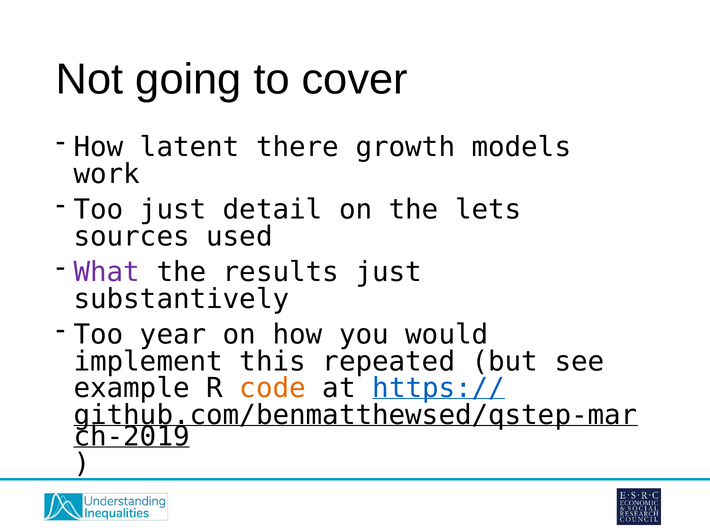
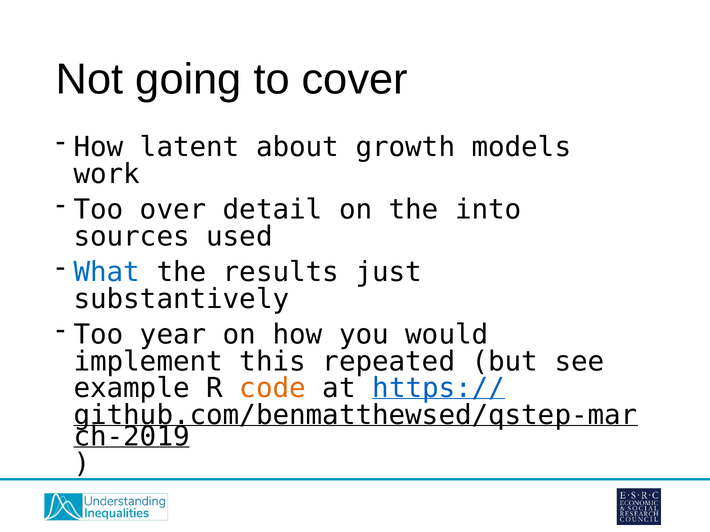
there: there -> about (298, 147)
Too just: just -> over (173, 210)
lets: lets -> into (488, 210)
What colour: purple -> blue (107, 272)
